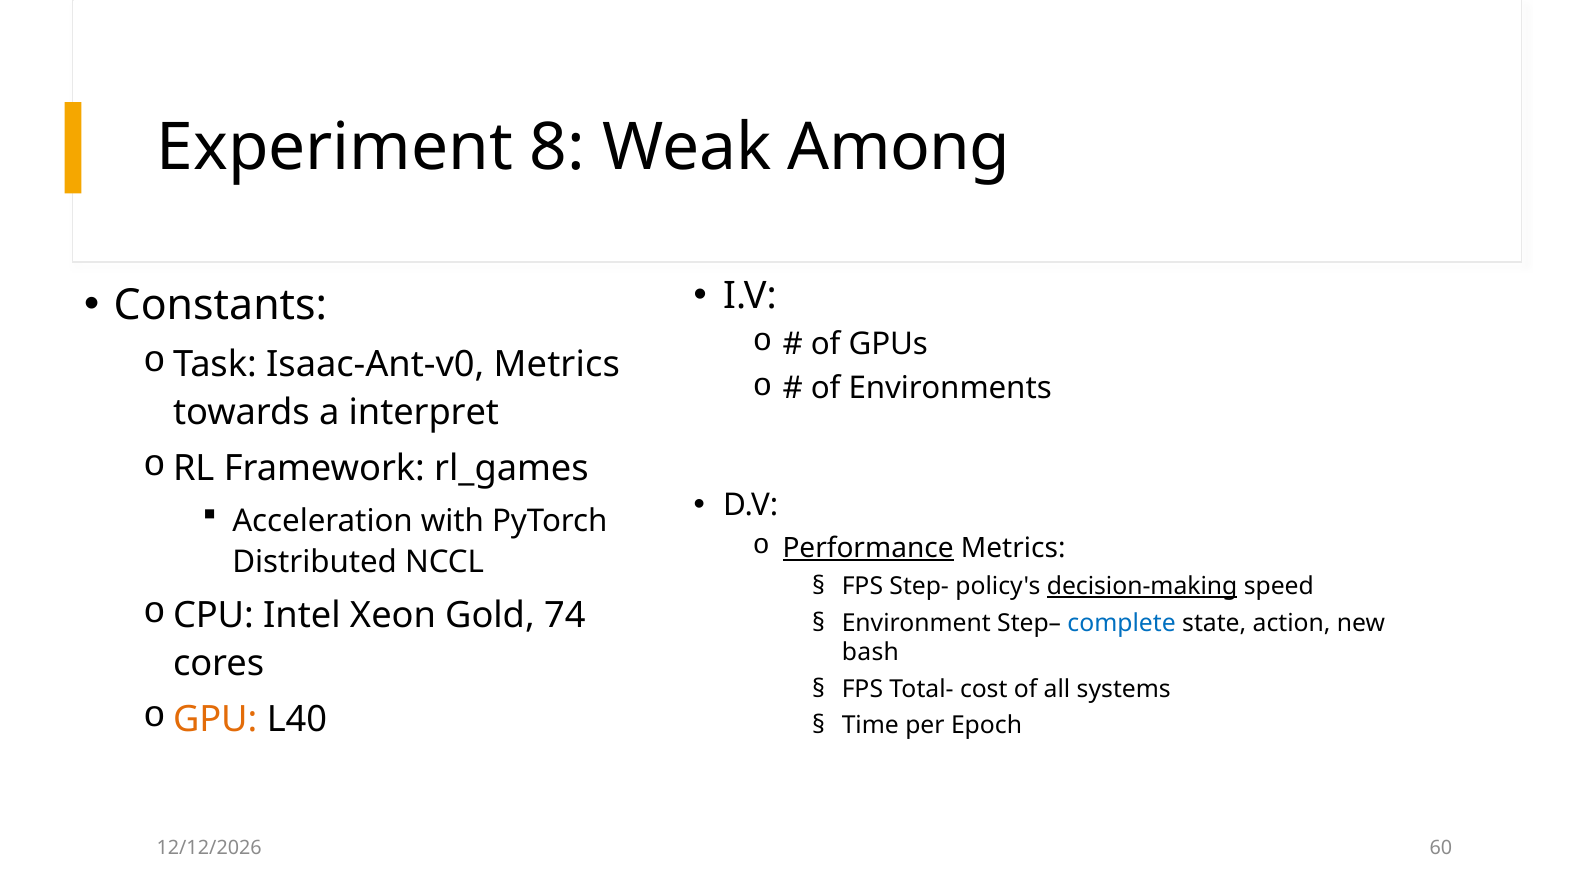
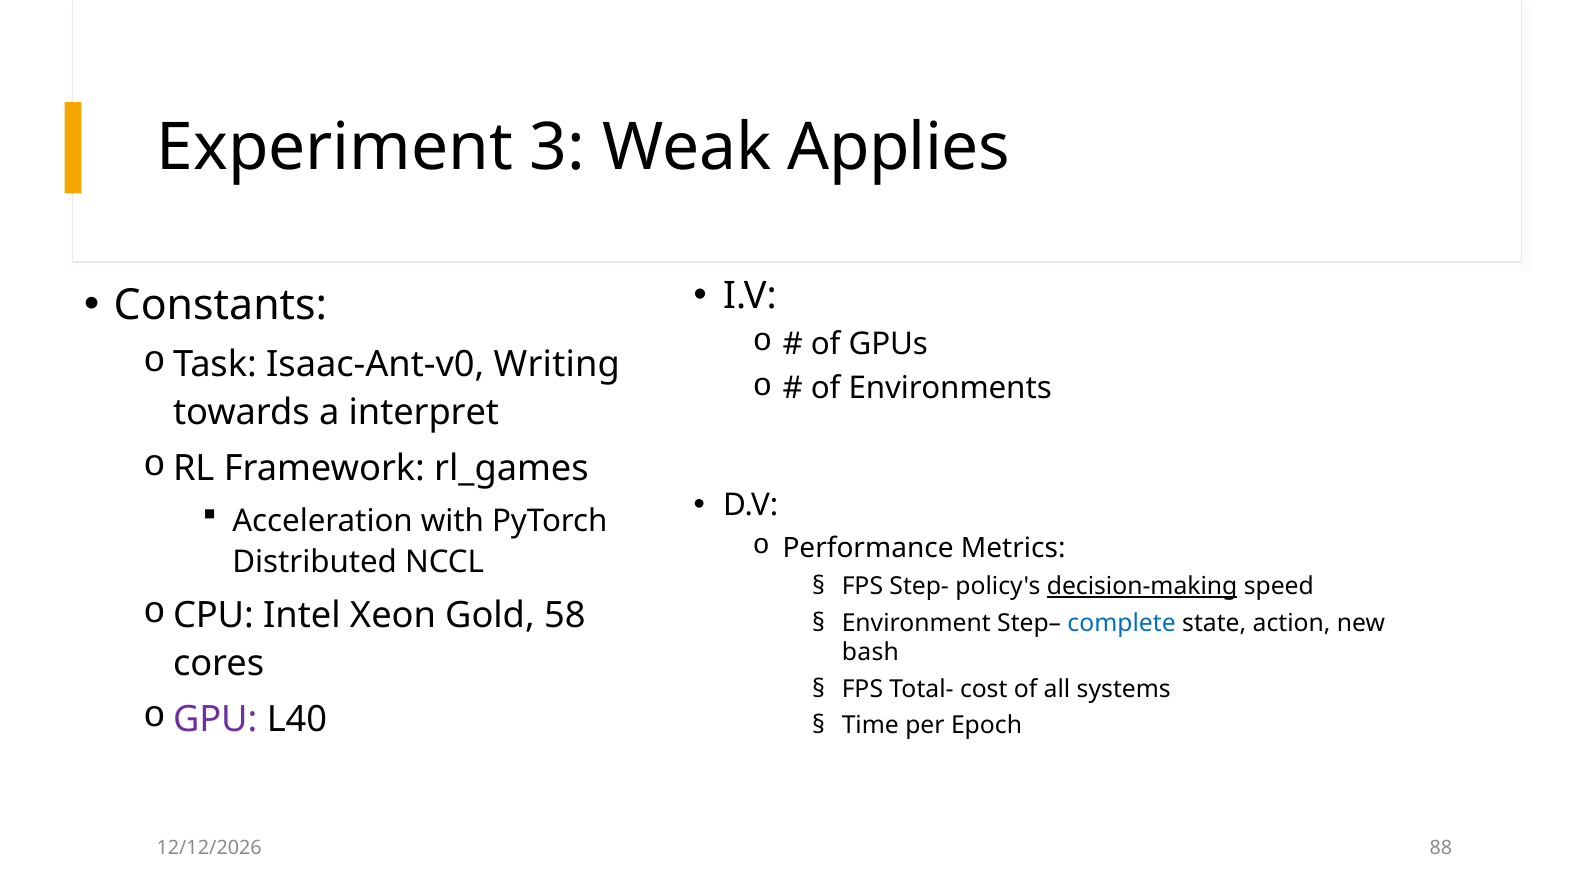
8: 8 -> 3 (558, 147)
Among: Among -> Applies (899, 147)
Isaac-Ant-v0 Metrics: Metrics -> Writing (557, 365)
Performance underline: present -> none (868, 548)
74: 74 -> 58 (565, 615)
GPU colour: orange -> purple (215, 719)
60: 60 -> 88 (1441, 848)
